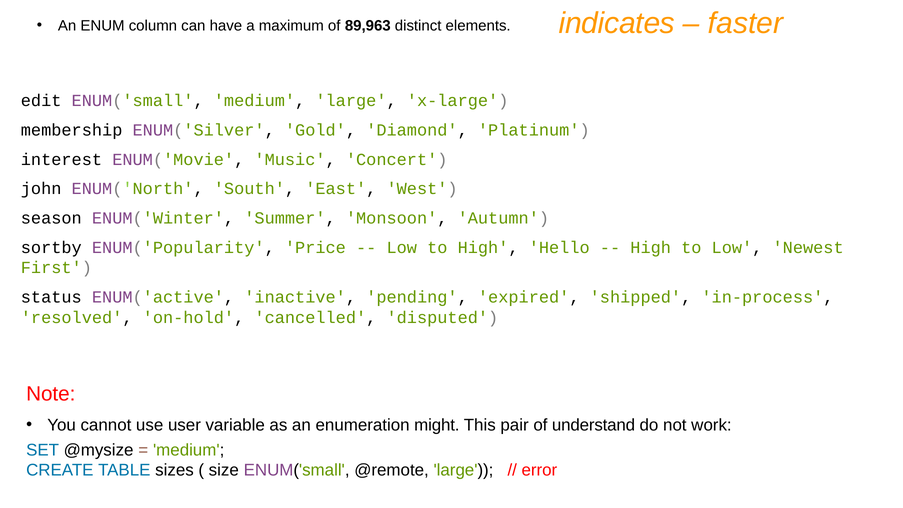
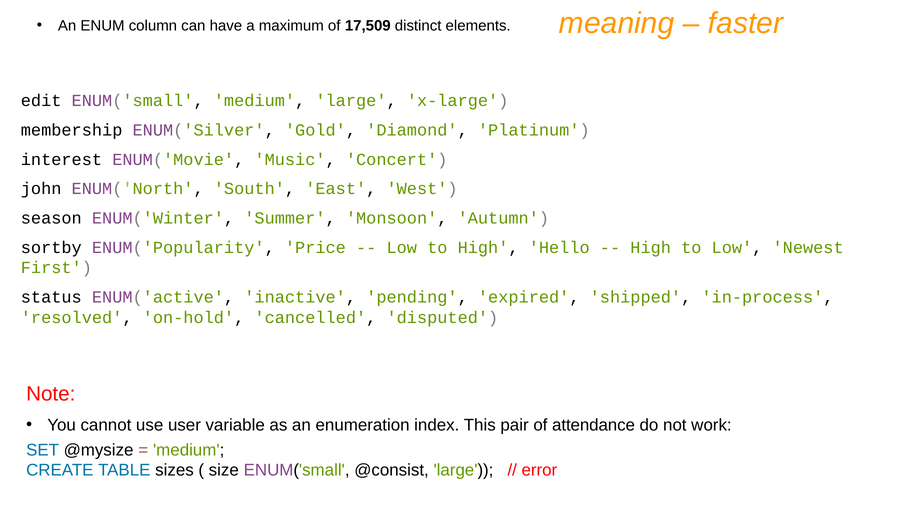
indicates: indicates -> meaning (617, 24)
89,963: 89,963 -> 17,509 (368, 26)
might: might -> index (437, 425)
understand: understand -> attendance (594, 425)
@remote: @remote -> @consist (392, 470)
